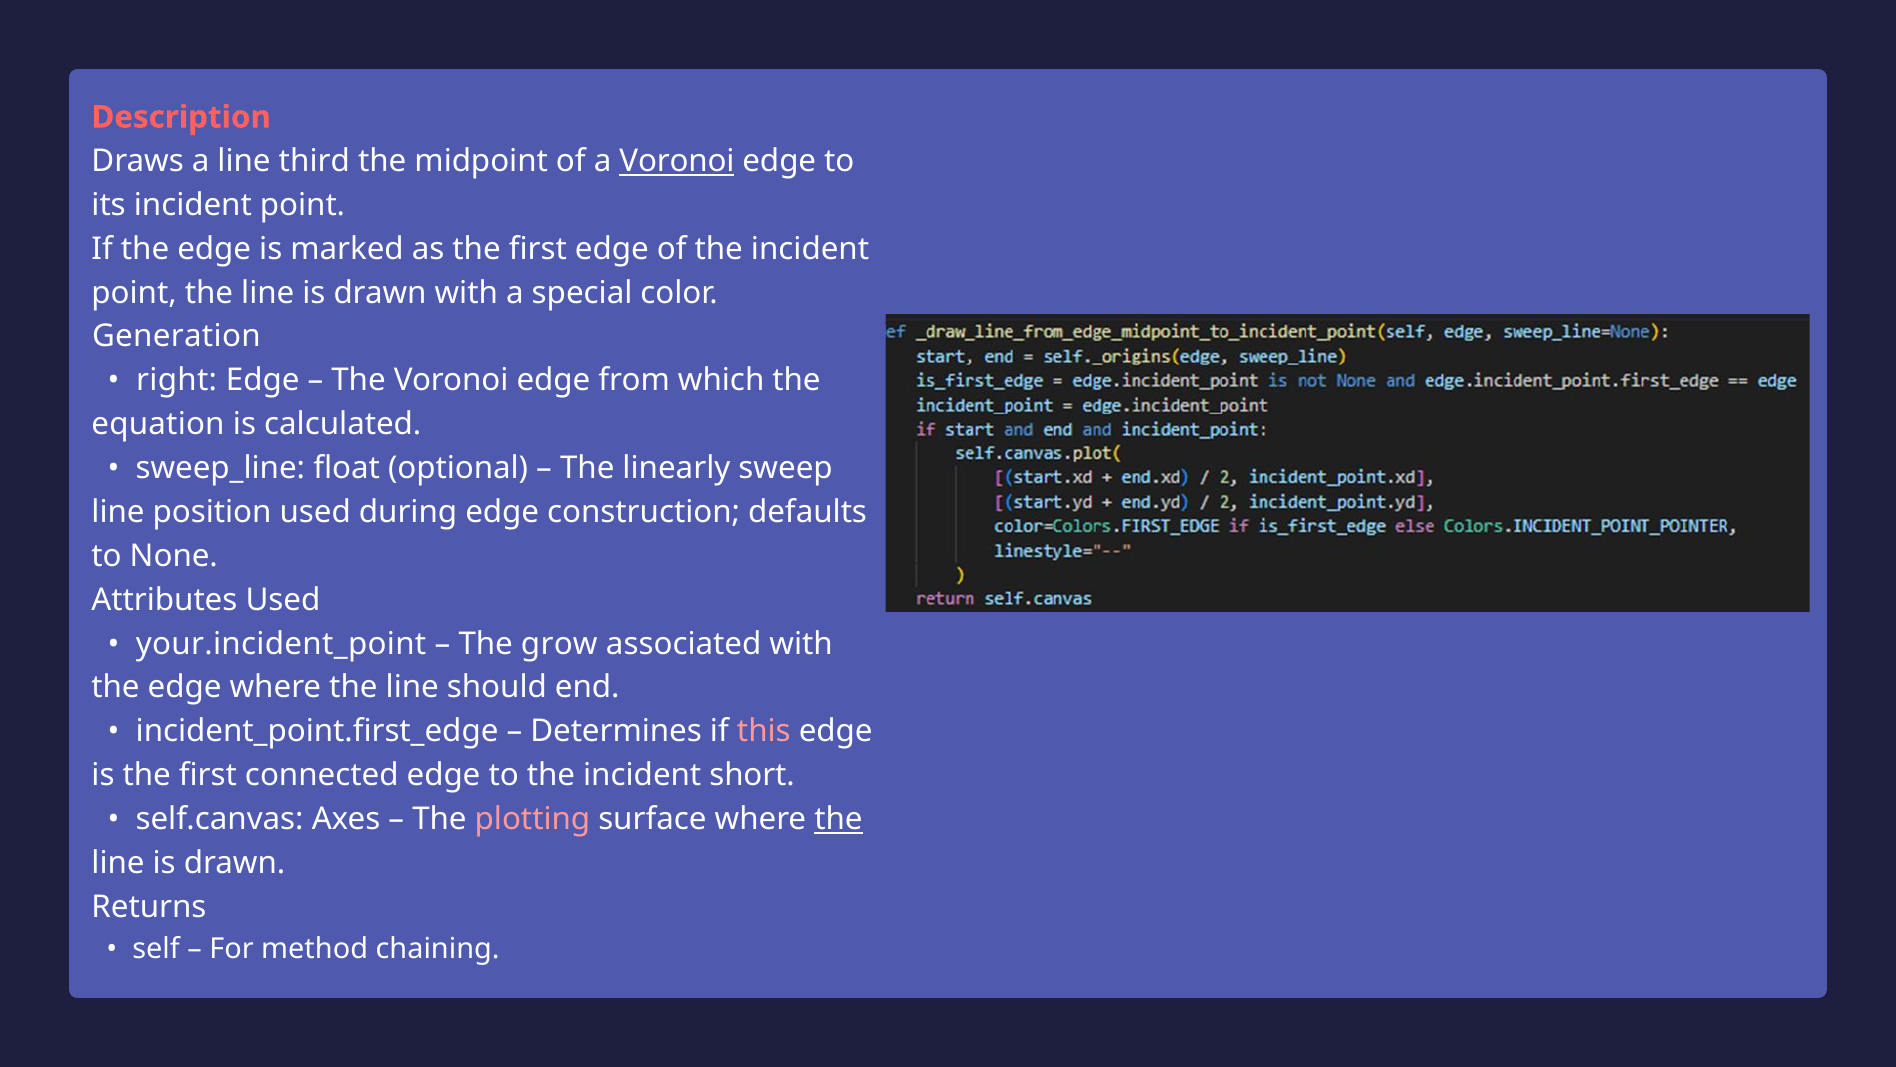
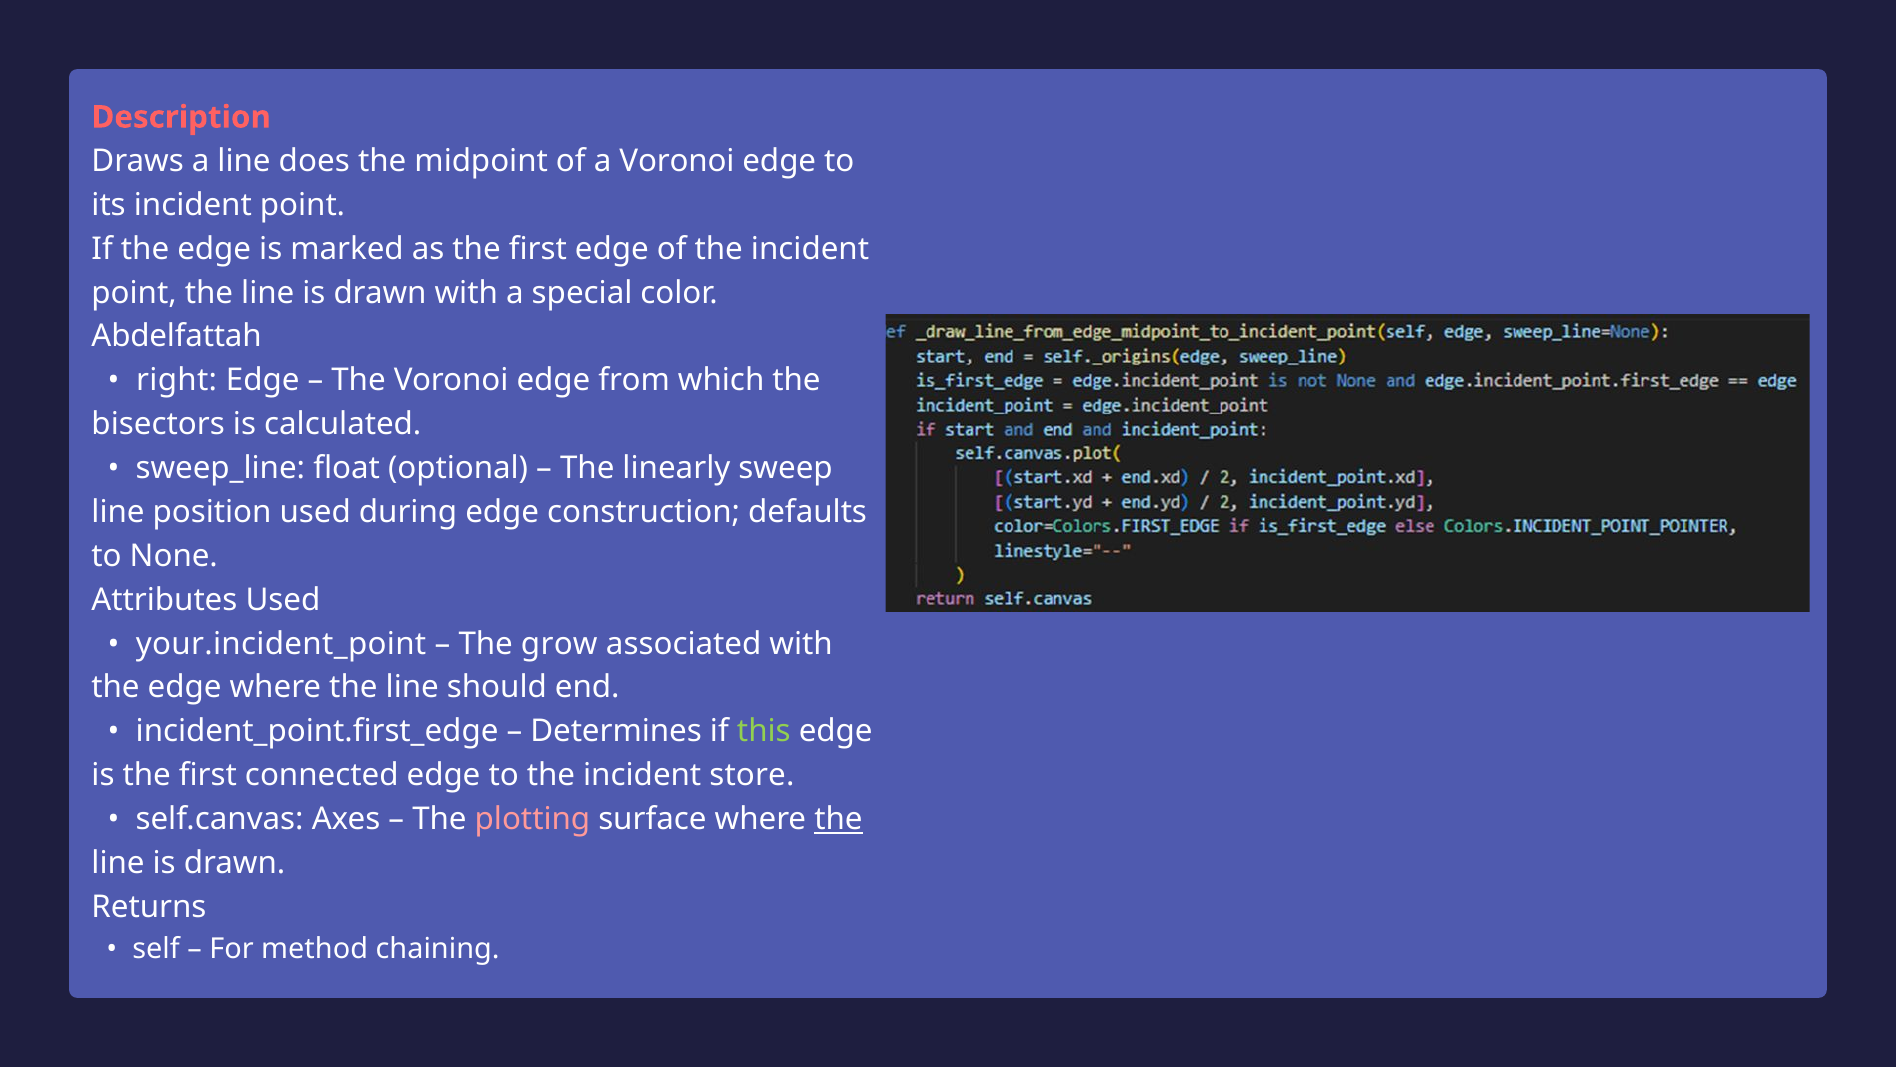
third: third -> does (314, 161)
Voronoi underline: present -> none (677, 161)
Generation: Generation -> Abdelfattah (177, 336)
equation: equation -> bisectors (158, 424)
this colour: pink -> light green (764, 731)
short: short -> store (752, 775)
